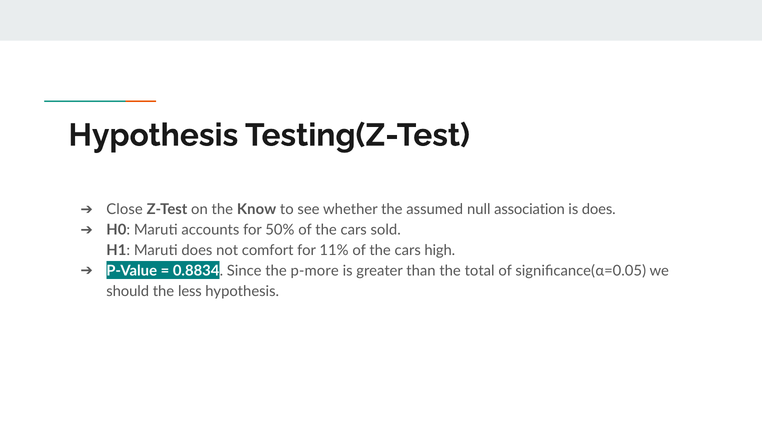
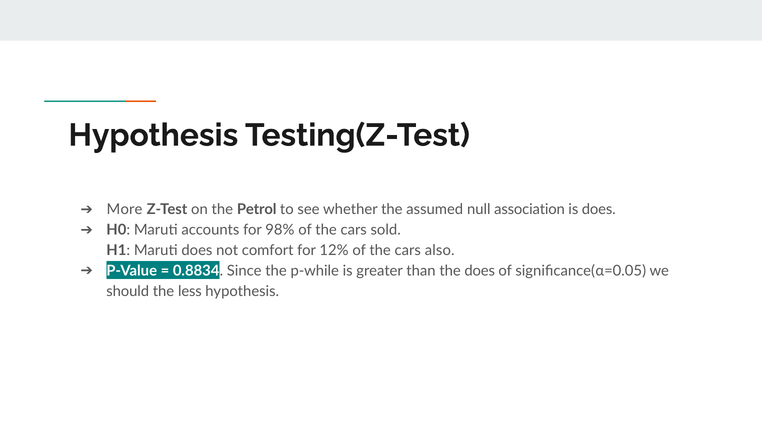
Close: Close -> More (125, 209)
Know: Know -> Petrol (257, 209)
50%: 50% -> 98% (280, 230)
11%: 11% -> 12% (334, 250)
high: high -> also (440, 250)
p-more: p-more -> p-while (315, 271)
the total: total -> does (480, 271)
